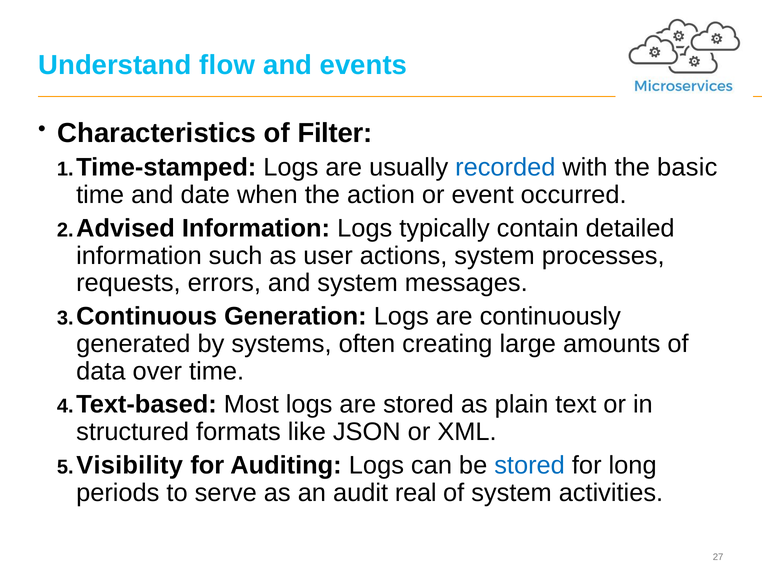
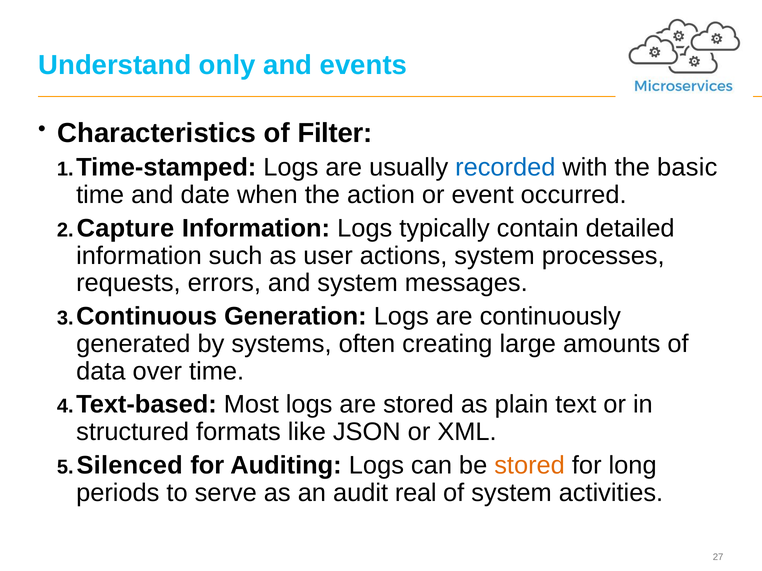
flow: flow -> only (227, 65)
Advised: Advised -> Capture (125, 229)
Visibility: Visibility -> Silenced (130, 466)
stored colour: blue -> orange (530, 466)
